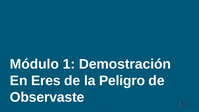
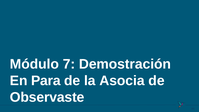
1: 1 -> 7 (69, 64)
Eres: Eres -> Para (46, 81)
Peligro: Peligro -> Asocia (122, 81)
